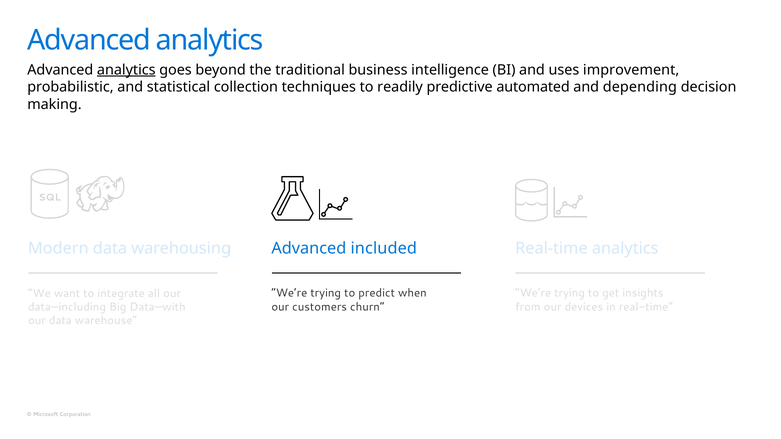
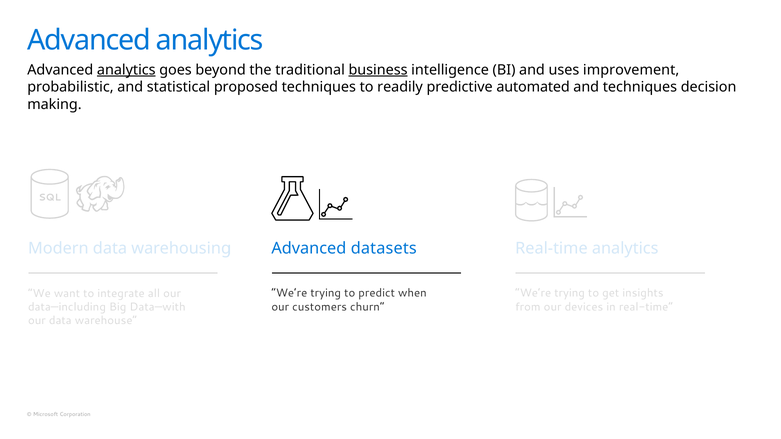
business underline: none -> present (378, 70)
collection: collection -> proposed (246, 87)
and depending: depending -> techniques (640, 87)
included: included -> datasets (384, 248)
